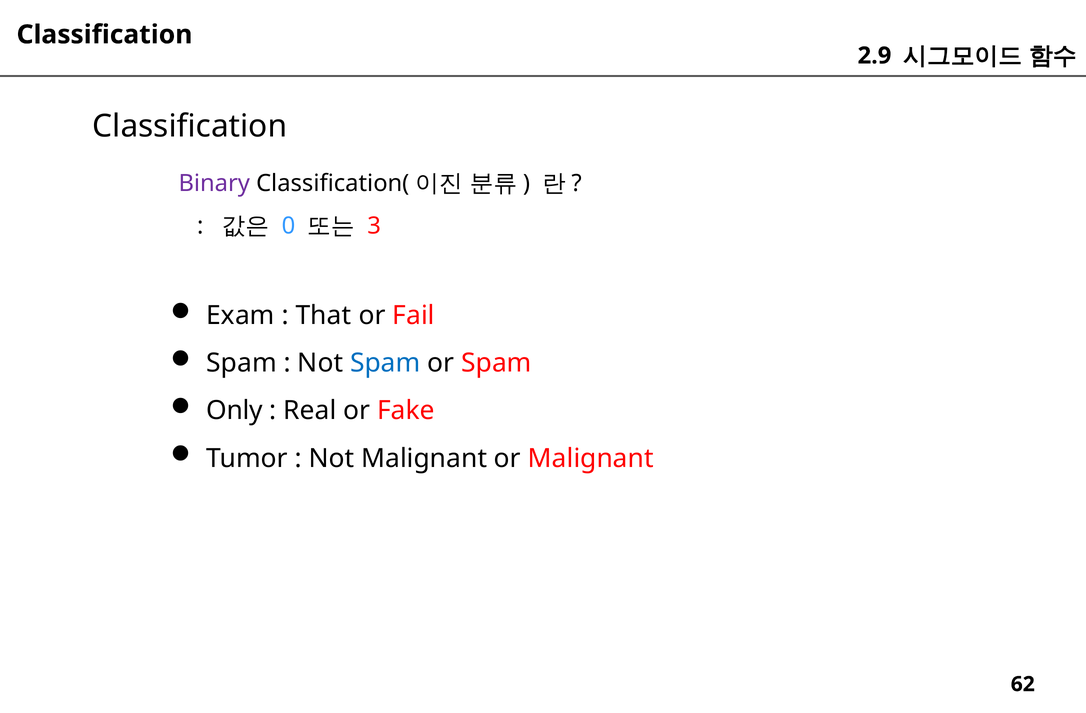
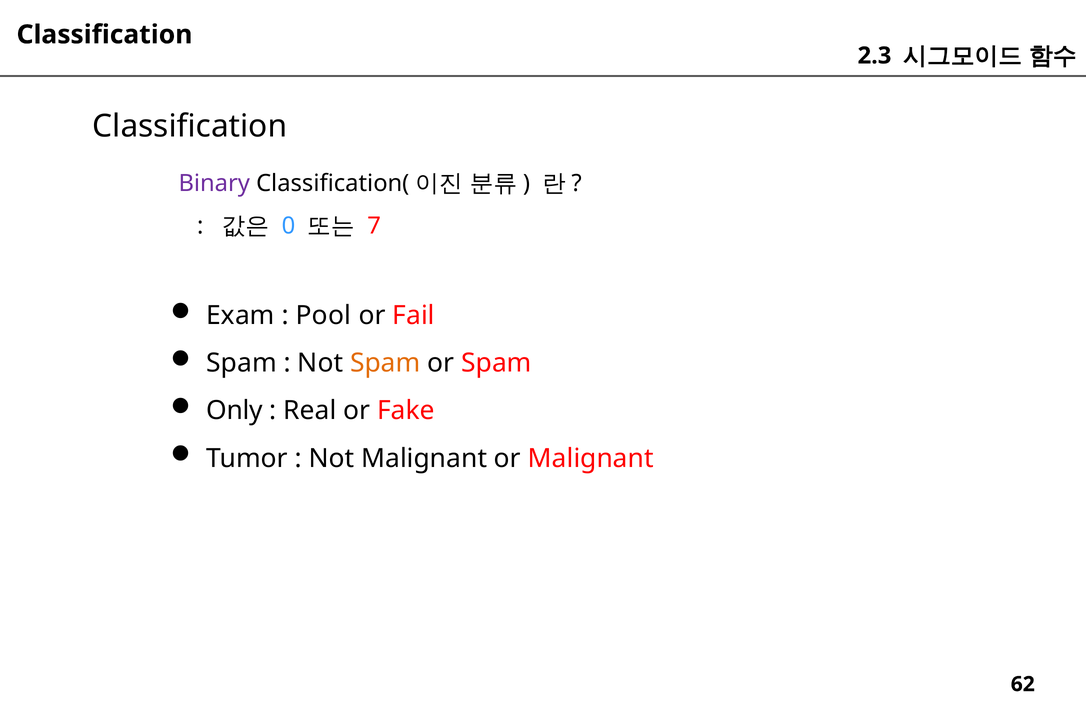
2.9: 2.9 -> 2.3 (874, 56)
3: 3 -> 7 (374, 226)
That: That -> Pool (323, 316)
Spam colour: blue -> orange (385, 363)
